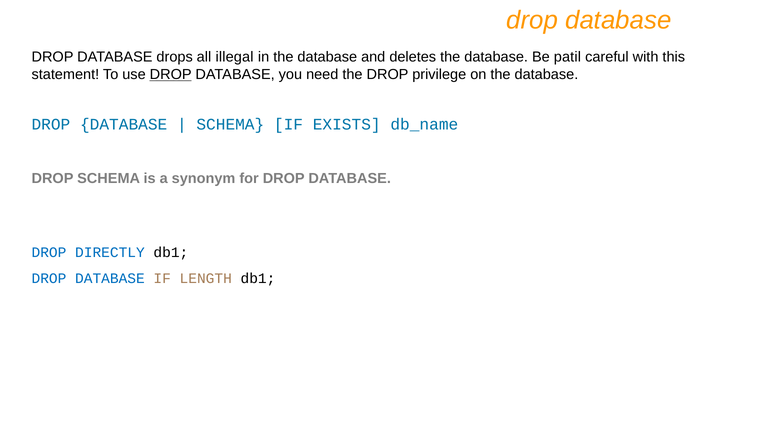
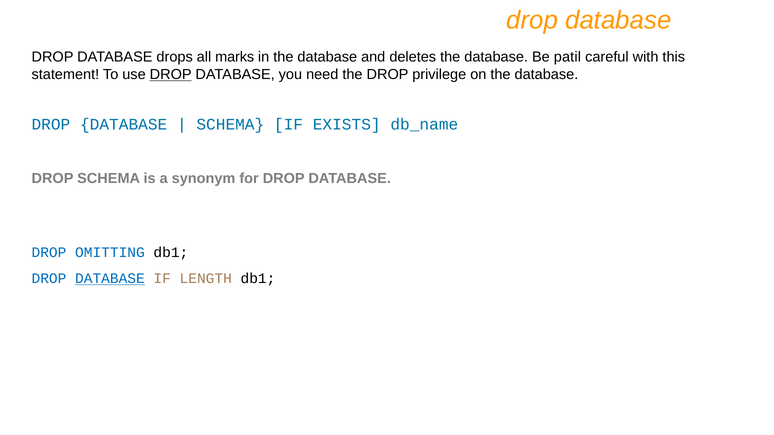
illegal: illegal -> marks (235, 57)
DIRECTLY: DIRECTLY -> OMITTING (110, 253)
DATABASE underline: none -> present (110, 279)
